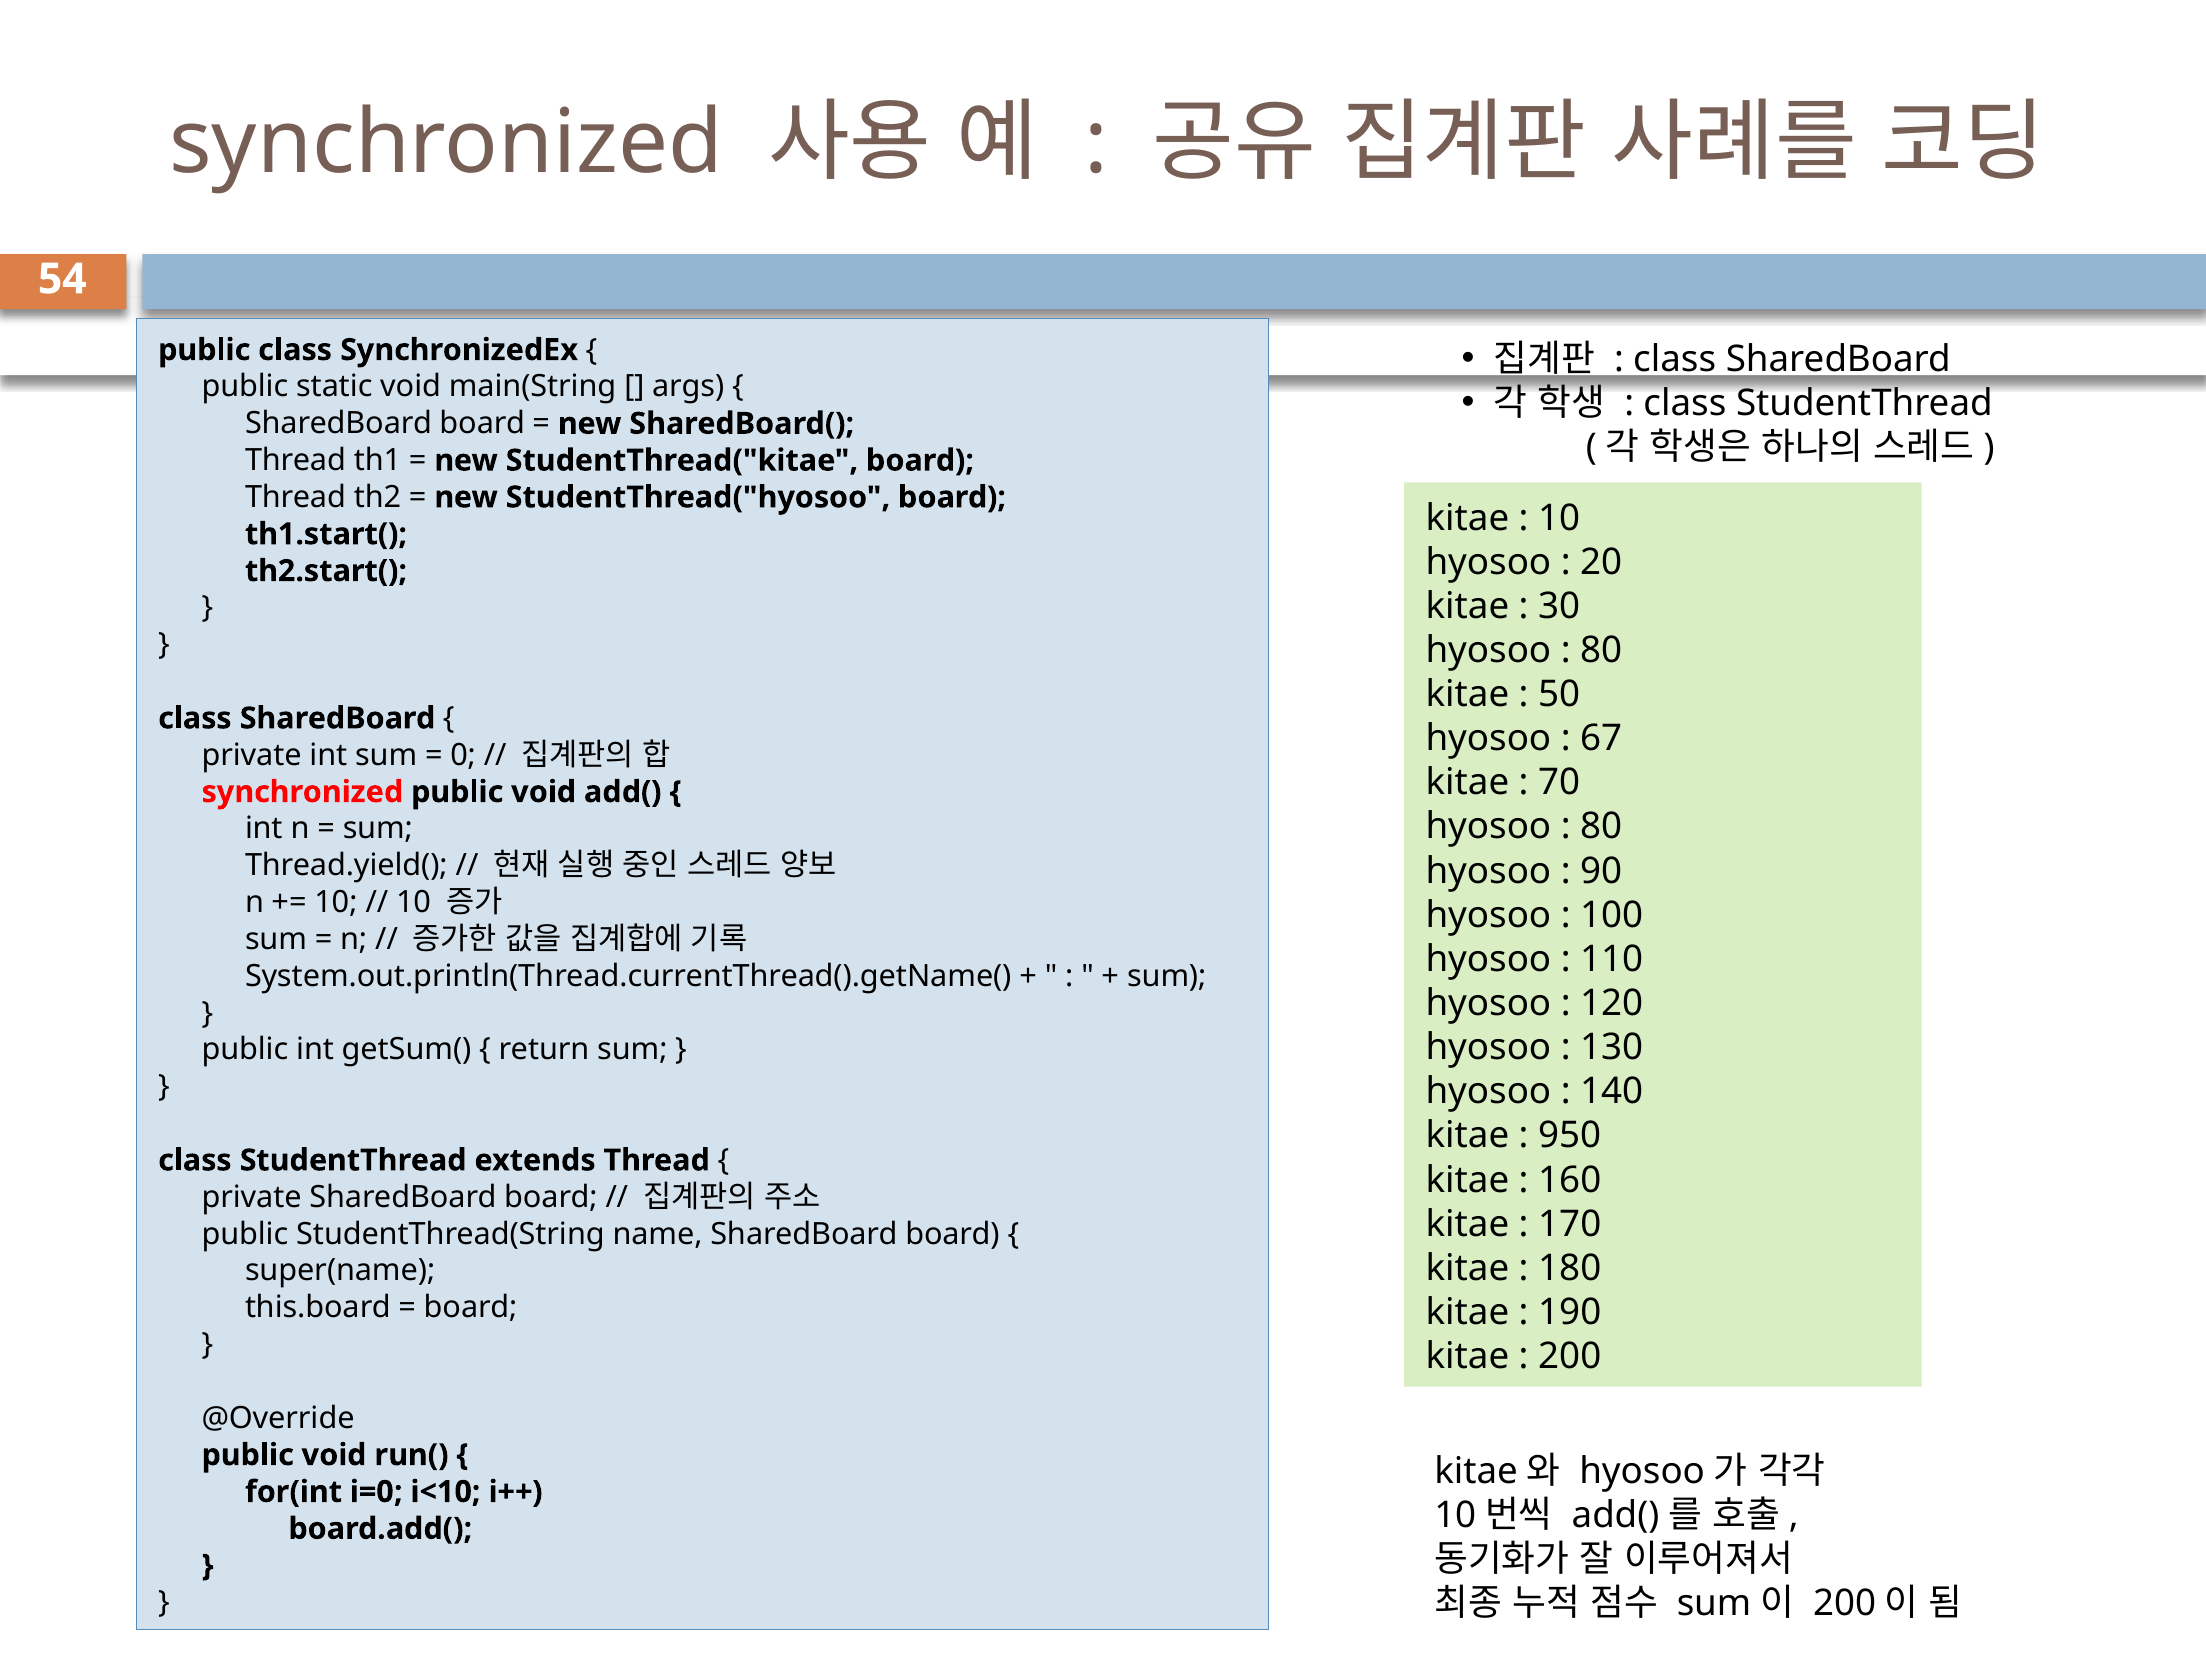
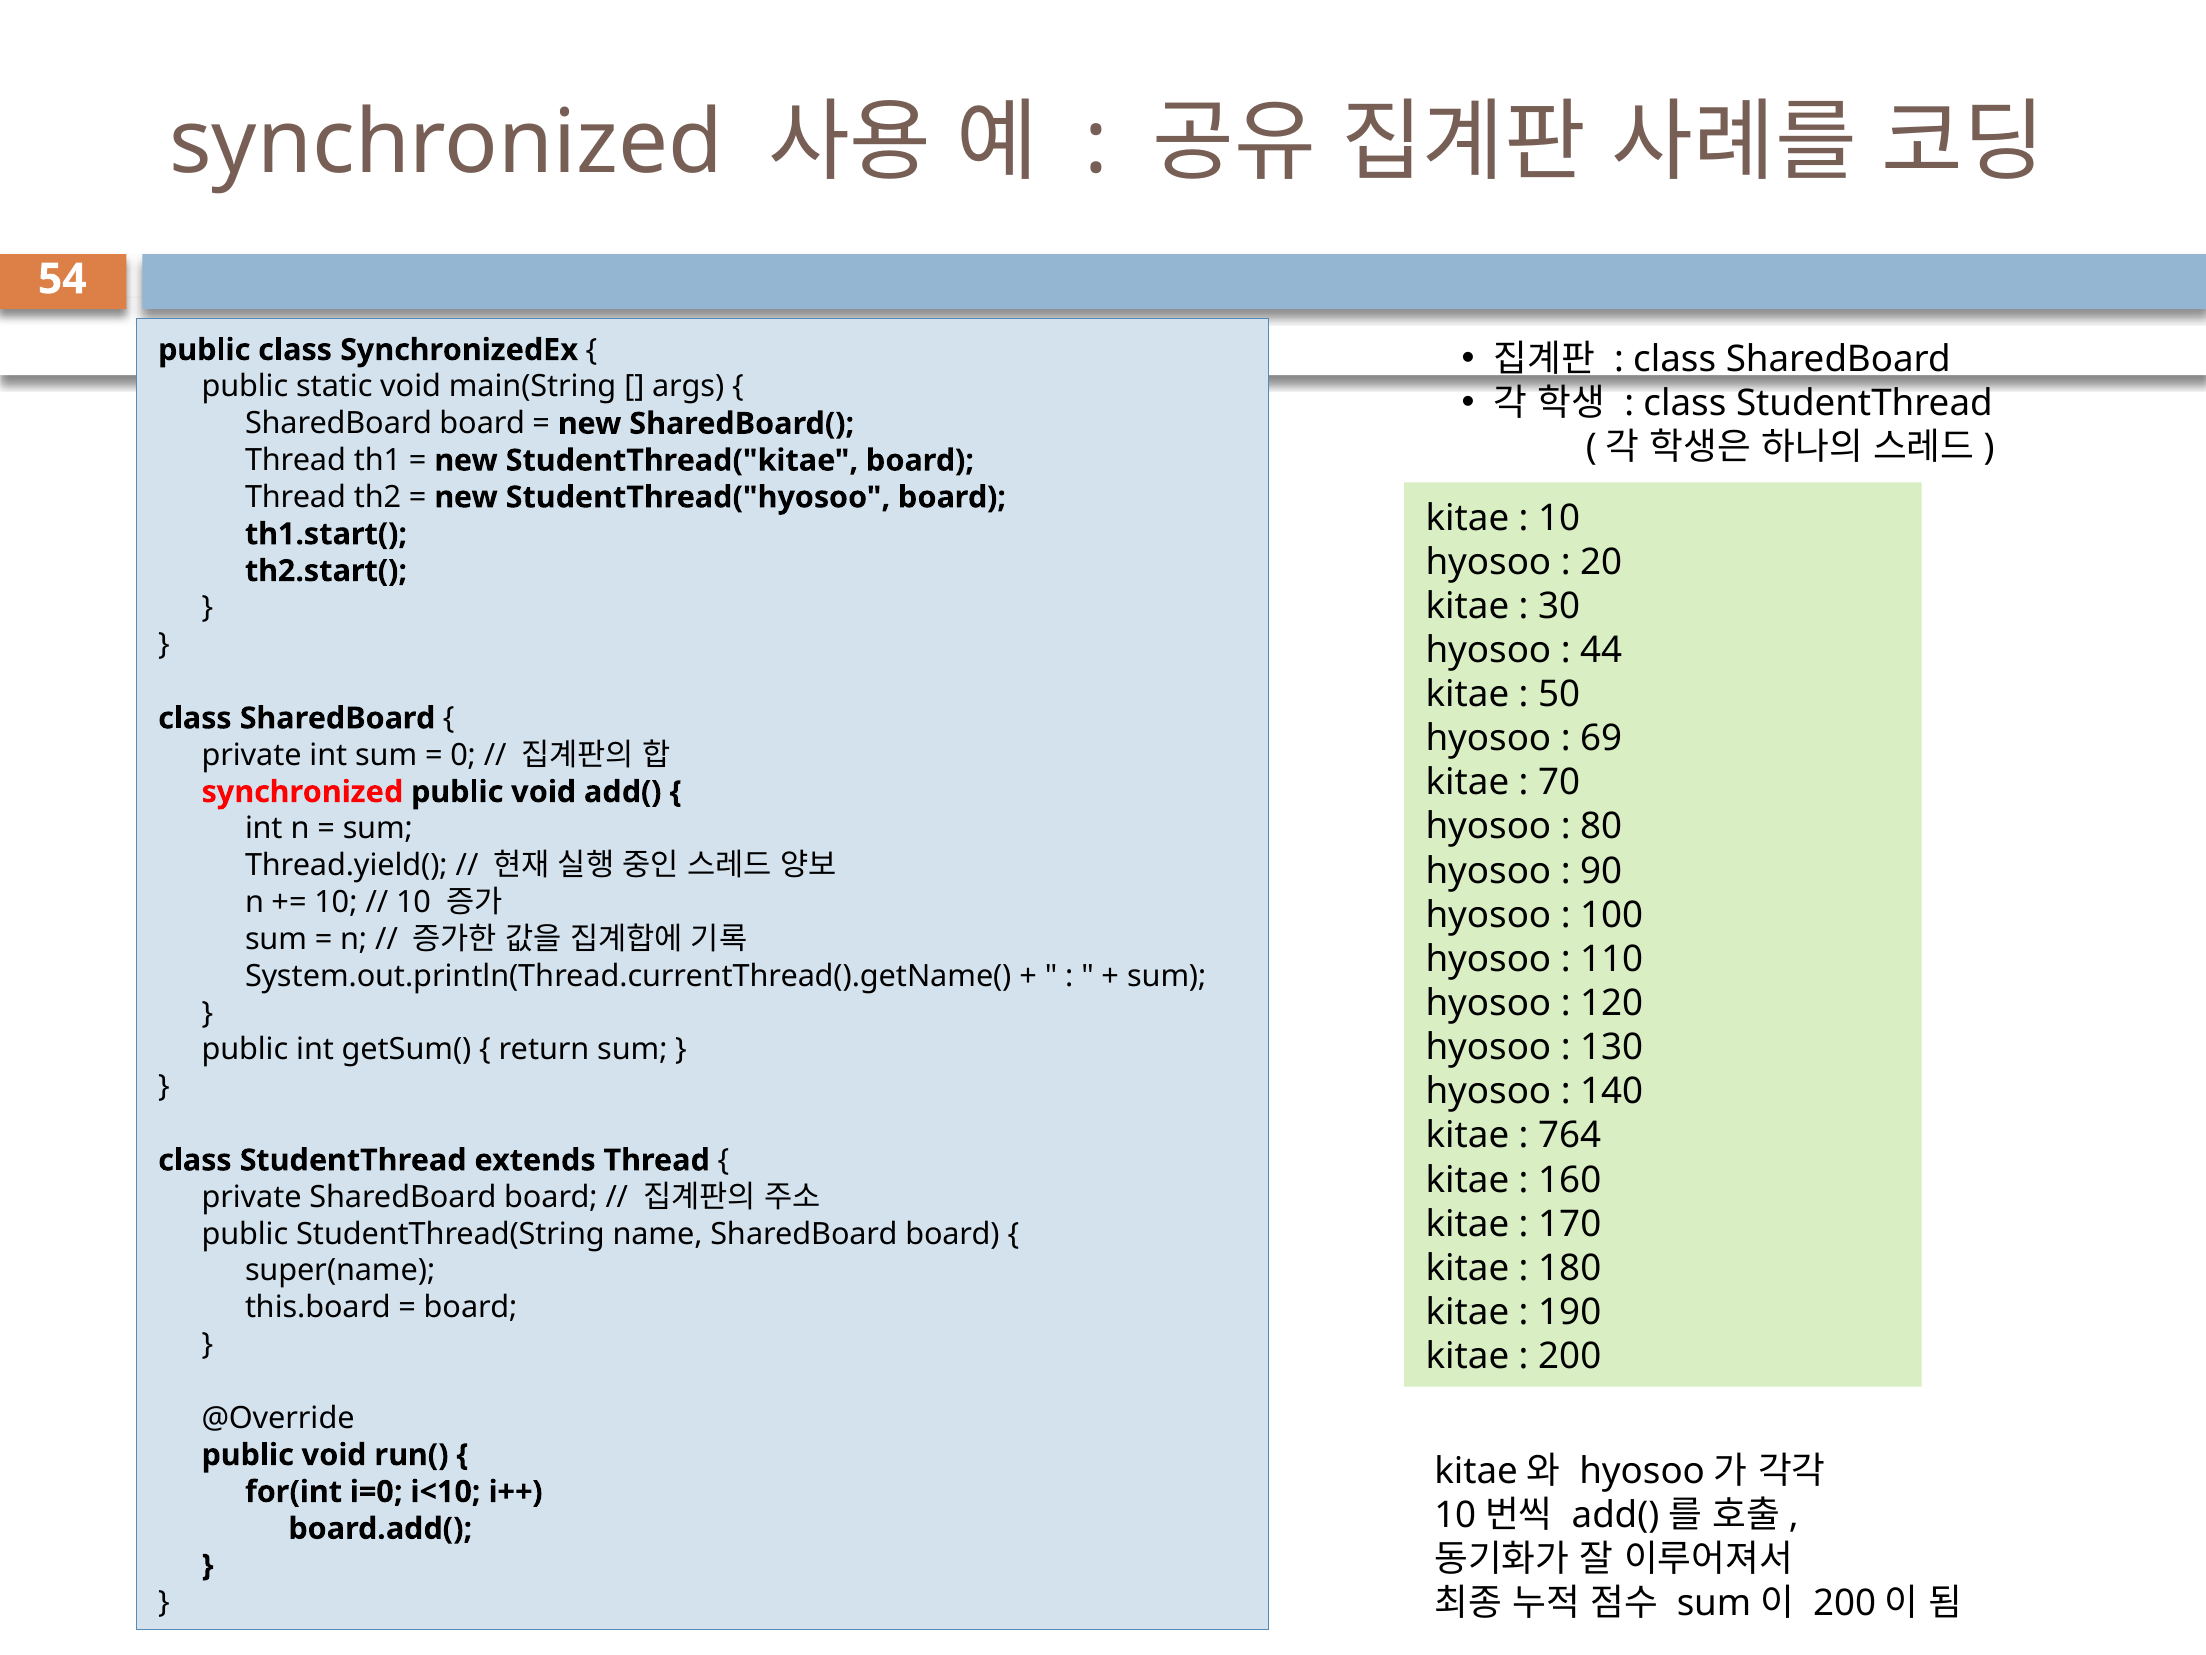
80: 80 -> 44 (1601, 650)
67: 67 -> 69 (1601, 738)
950: 950 -> 764 (1570, 1135)
